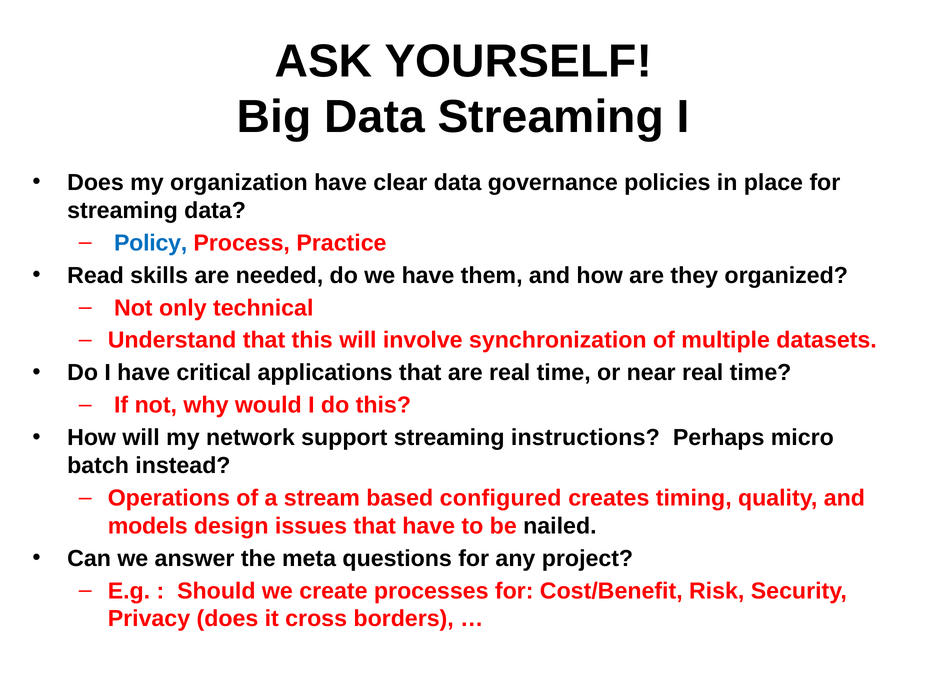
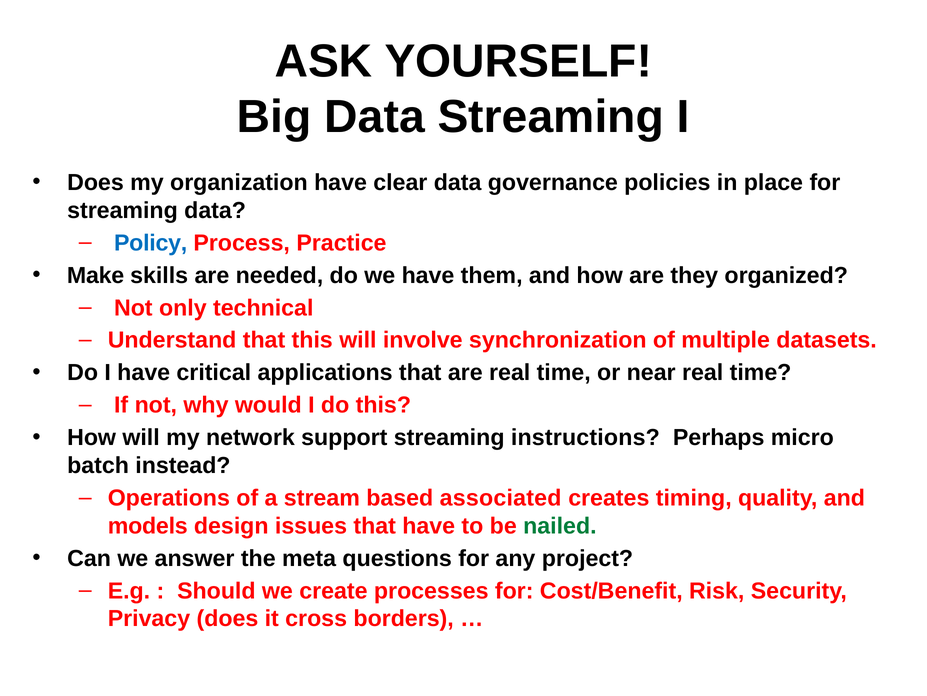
Read: Read -> Make (96, 275)
configured: configured -> associated (501, 498)
nailed colour: black -> green (560, 525)
